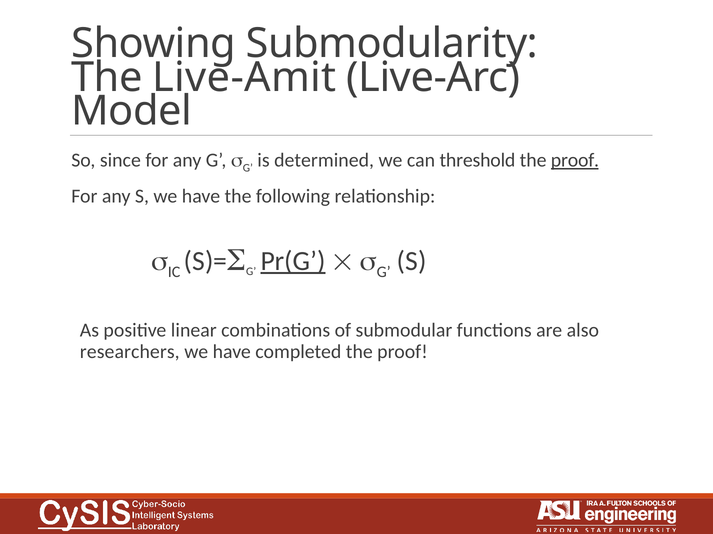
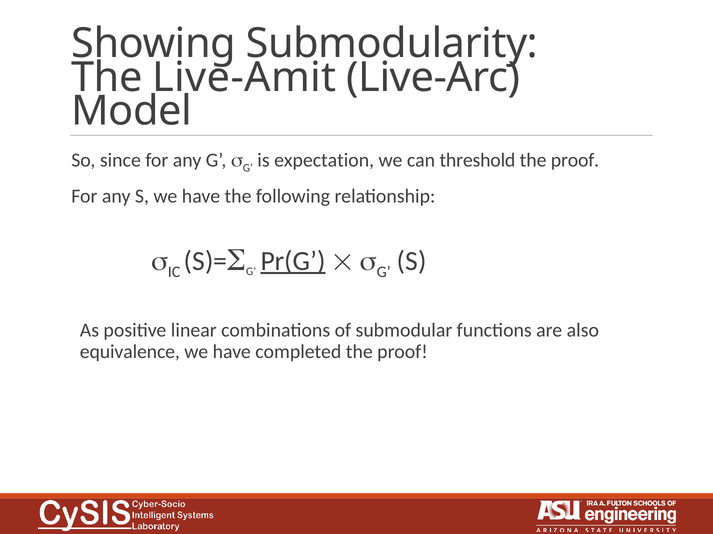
determined: determined -> expectation (324, 160)
proof underline: present -> none (575, 160)
researchers: researchers -> equivalence (130, 352)
